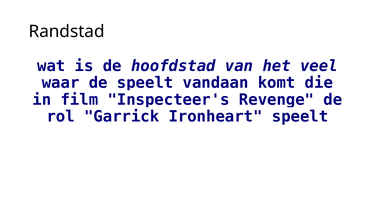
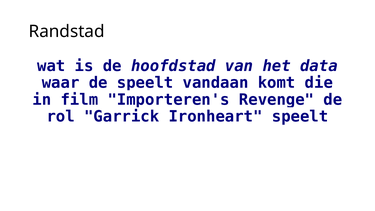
veel: veel -> data (319, 66)
Inspecteer's: Inspecteer's -> Importeren's (169, 100)
